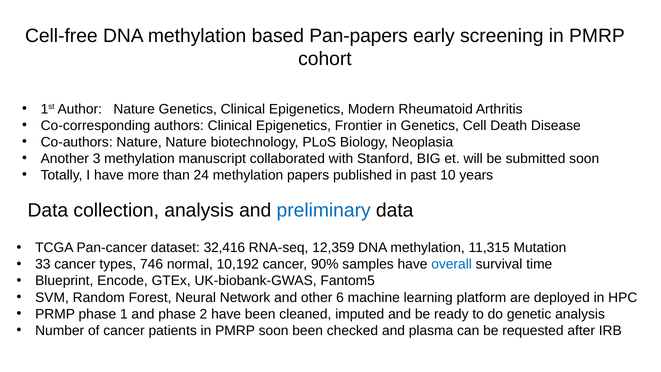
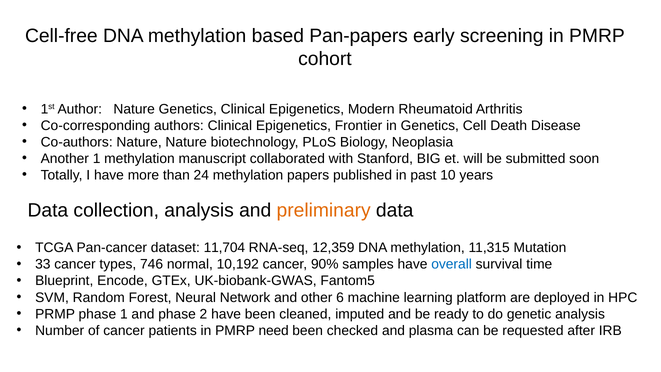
Another 3: 3 -> 1 (97, 159)
preliminary colour: blue -> orange (324, 210)
32,416: 32,416 -> 11,704 (224, 248)
PMRP soon: soon -> need (274, 330)
